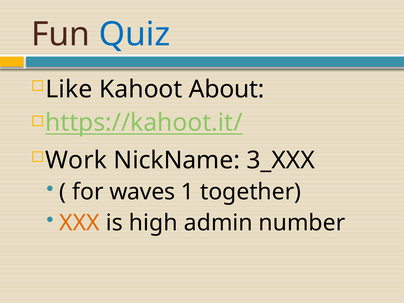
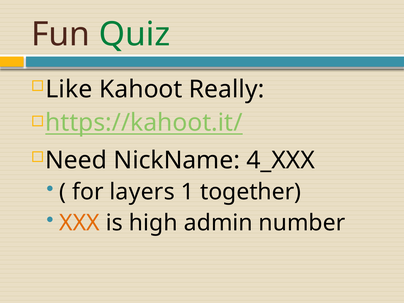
Quiz colour: blue -> green (135, 34)
About: About -> Really (227, 89)
Work: Work -> Need (76, 160)
3_XXX: 3_XXX -> 4_XXX (281, 160)
waves: waves -> layers (142, 192)
